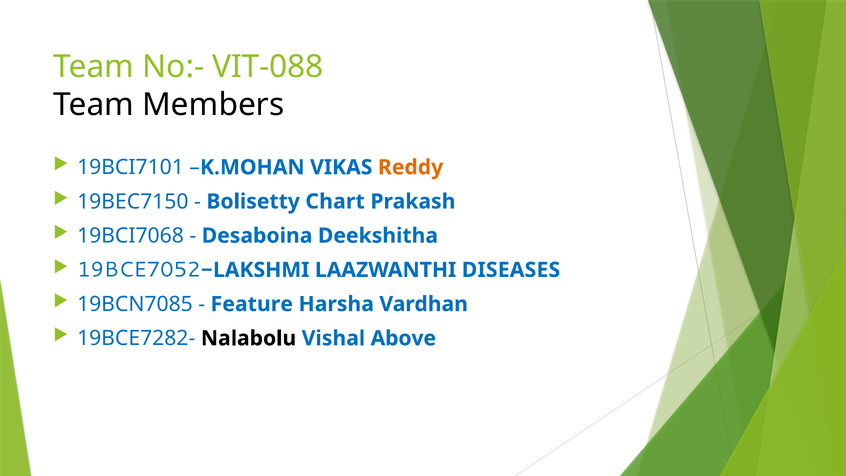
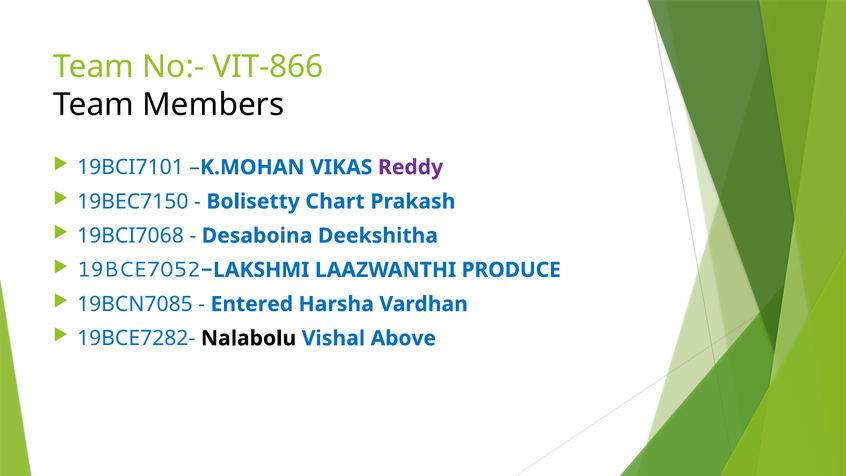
VIT-088: VIT-088 -> VIT-866 (268, 67)
Reddy colour: orange -> purple (411, 167)
DISEASES: DISEASES -> PRODUCE (511, 270)
Feature: Feature -> Entered (252, 304)
